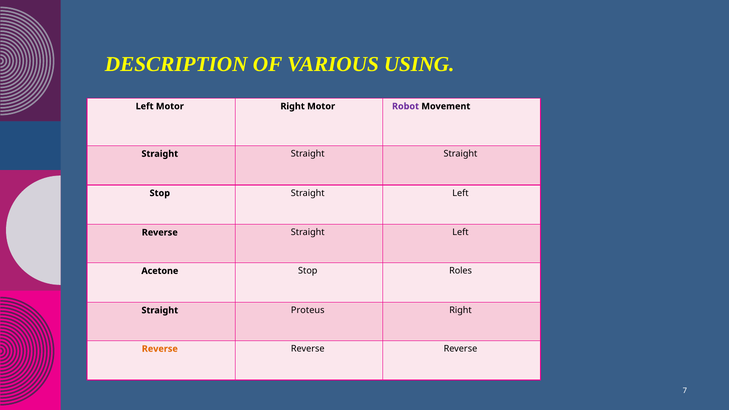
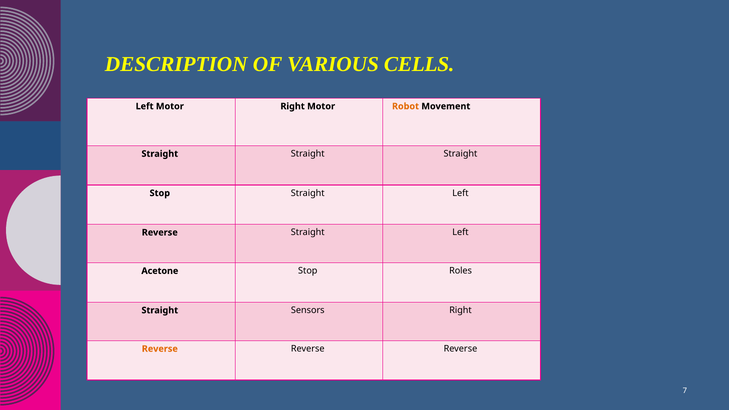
USING: USING -> CELLS (419, 64)
Robot colour: purple -> orange (406, 106)
Proteus: Proteus -> Sensors (308, 310)
